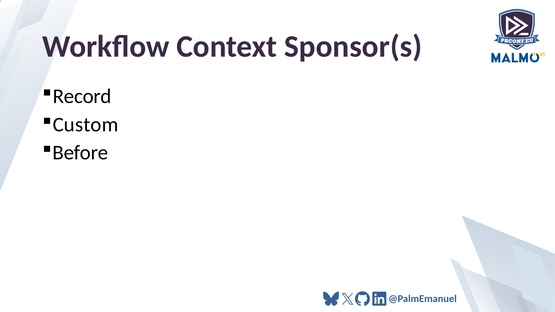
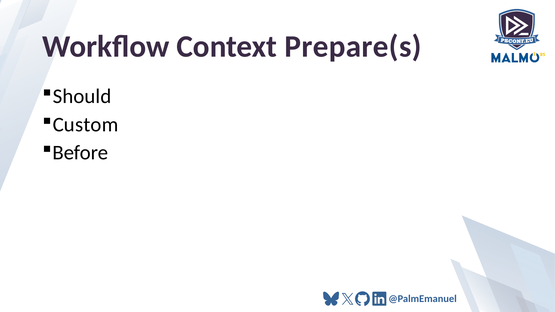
Sponsor(s: Sponsor(s -> Prepare(s (353, 47)
Record: Record -> Should (82, 96)
